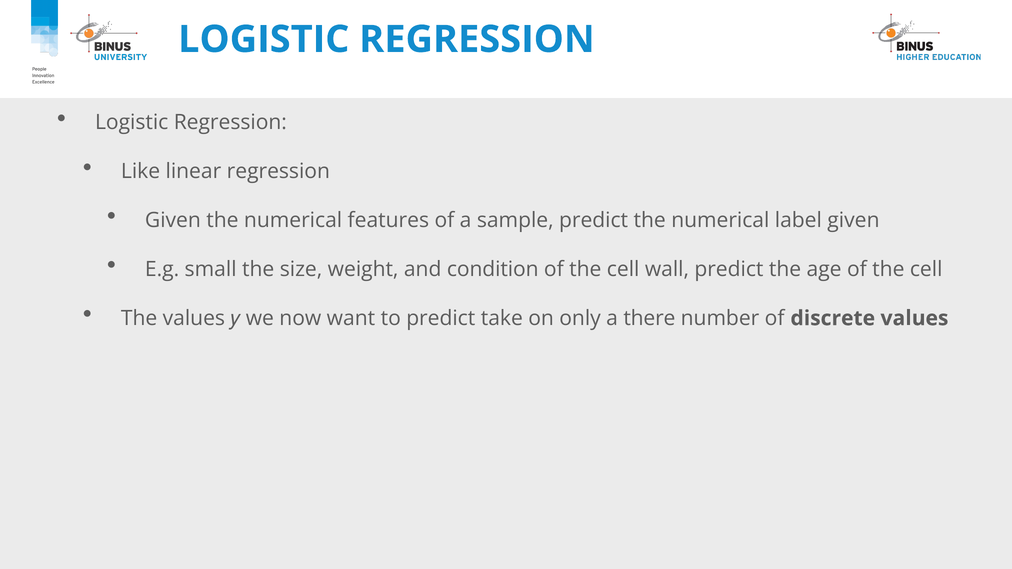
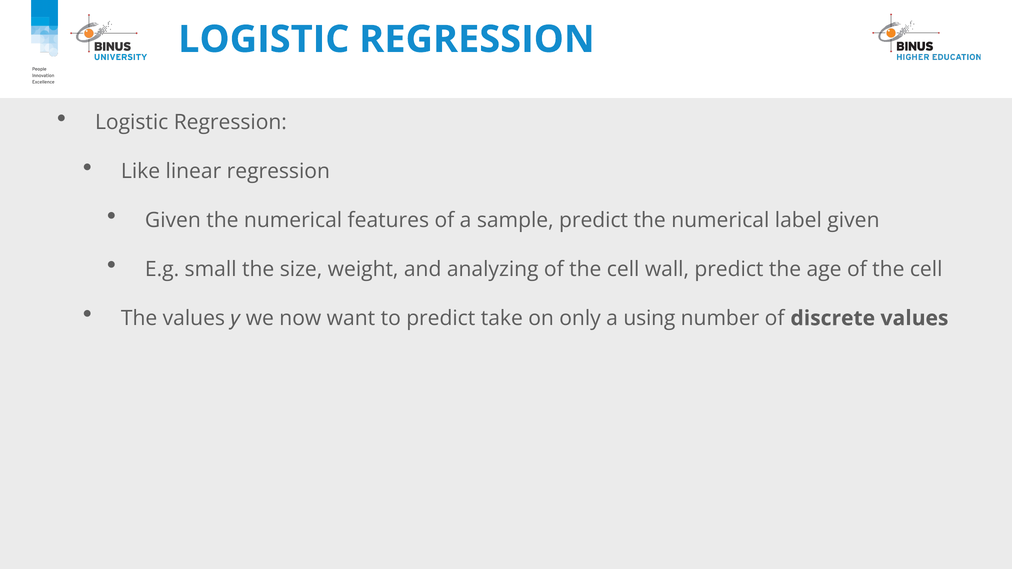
condition: condition -> analyzing (493, 269)
there: there -> using (649, 318)
